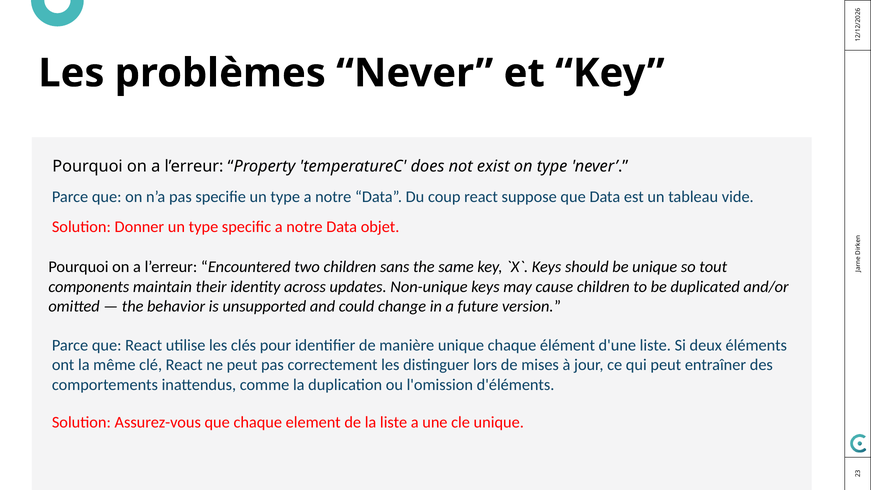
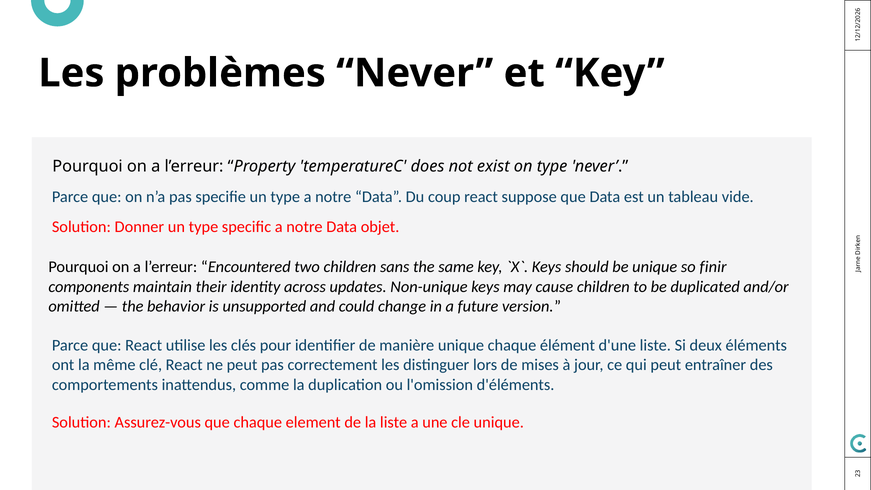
tout: tout -> finir (713, 267)
